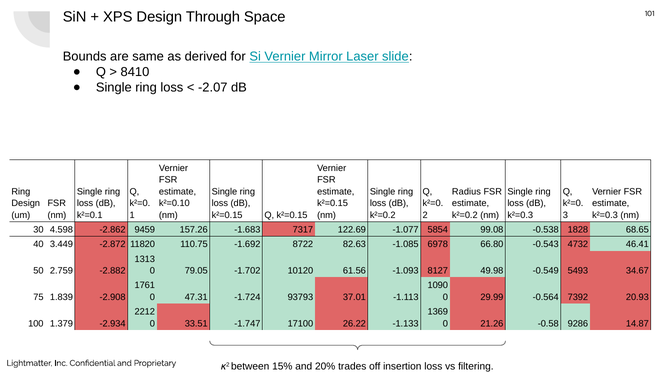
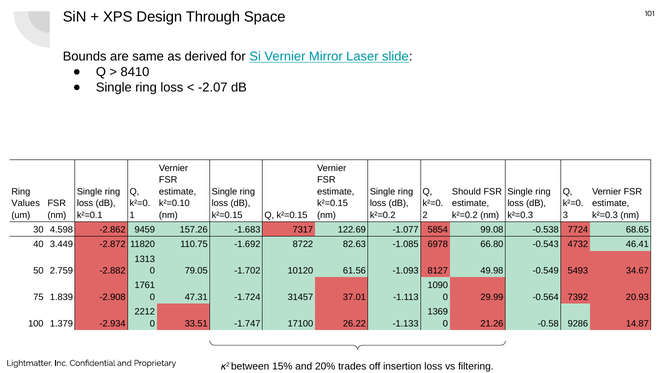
Radius: Radius -> Should (466, 192)
Design: Design -> Values (26, 203)
1828: 1828 -> 7724 (578, 230)
93793: 93793 -> 31457 (300, 297)
